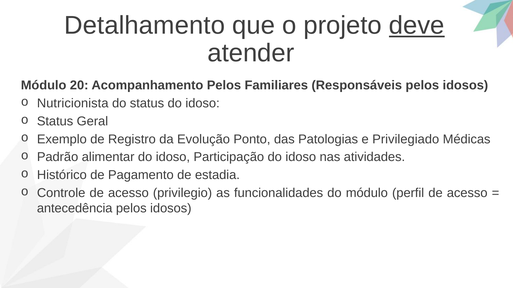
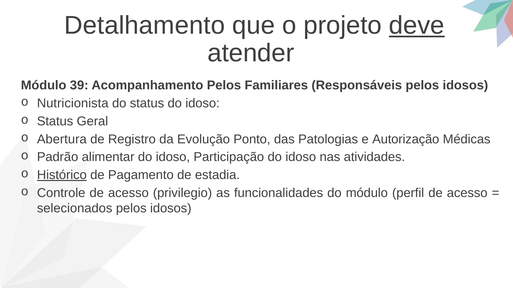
20: 20 -> 39 (79, 86)
Exemplo: Exemplo -> Abertura (62, 139)
Privilegiado: Privilegiado -> Autorização (406, 139)
Histórico underline: none -> present (62, 175)
antecedência: antecedência -> selecionados (75, 209)
